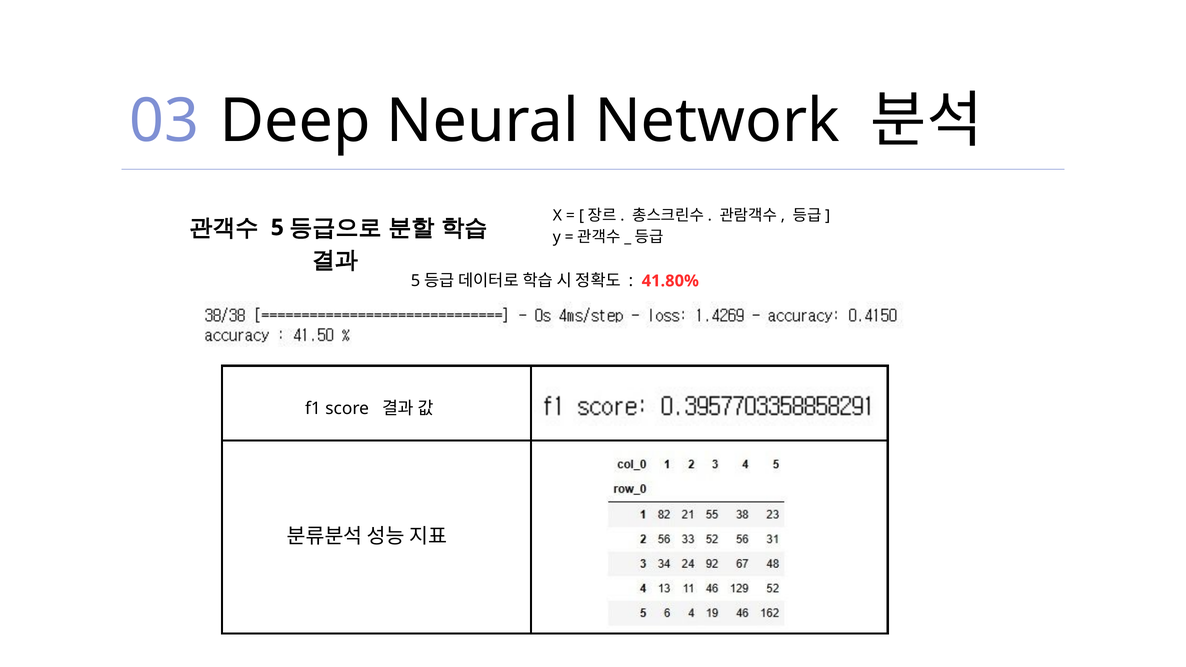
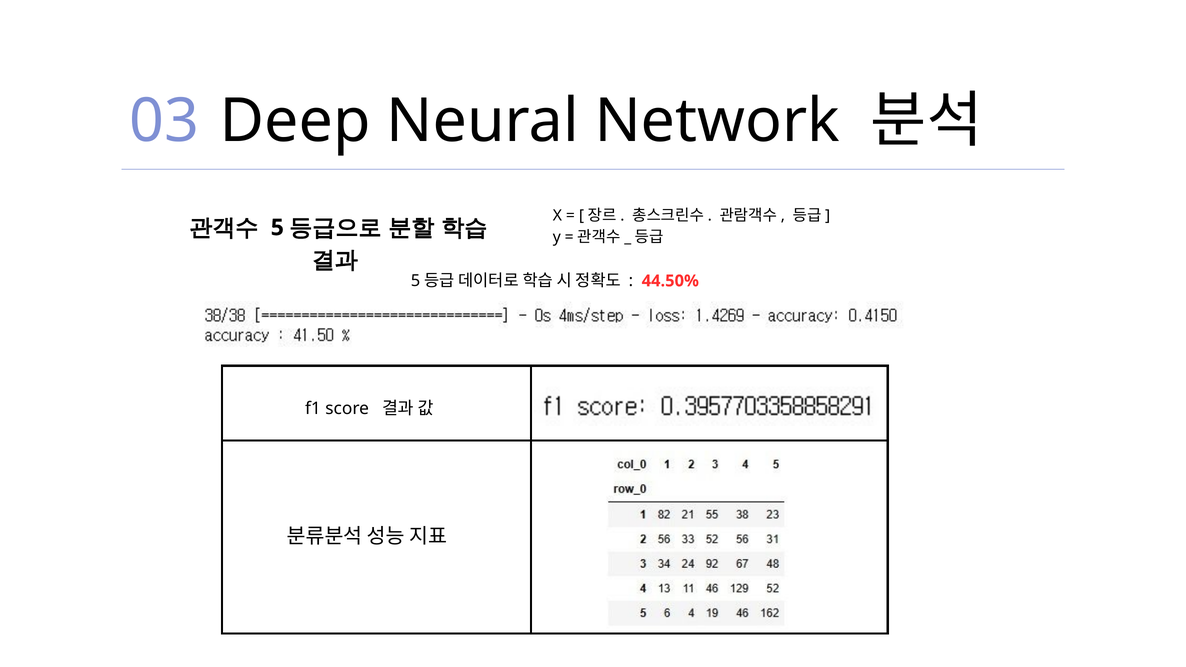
41.80%: 41.80% -> 44.50% (670, 281)
